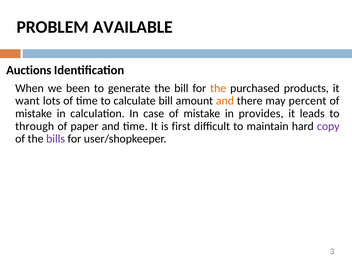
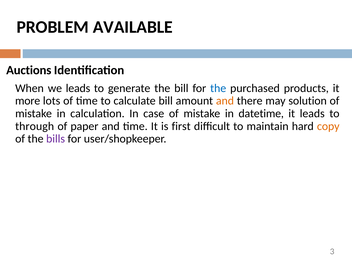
we been: been -> leads (78, 88)
the colour: orange -> blue (218, 88)
want: want -> more (28, 101)
percent: percent -> solution (308, 101)
provides: provides -> datetime (261, 114)
copy colour: purple -> orange (328, 126)
